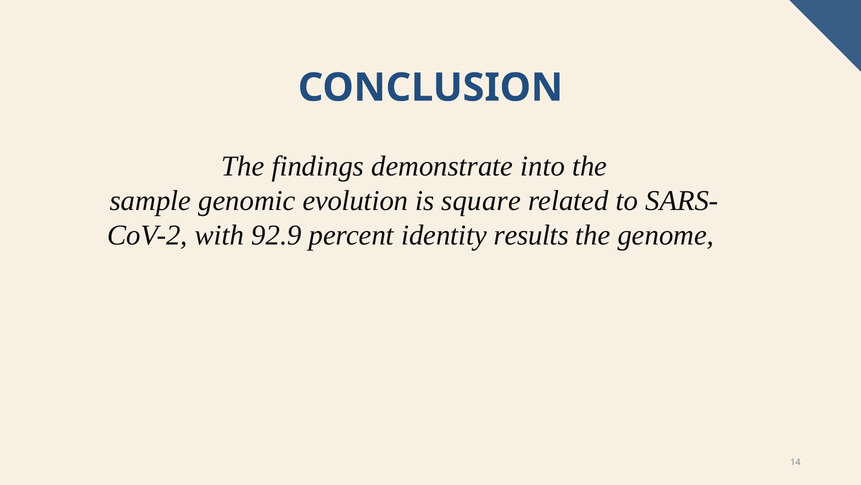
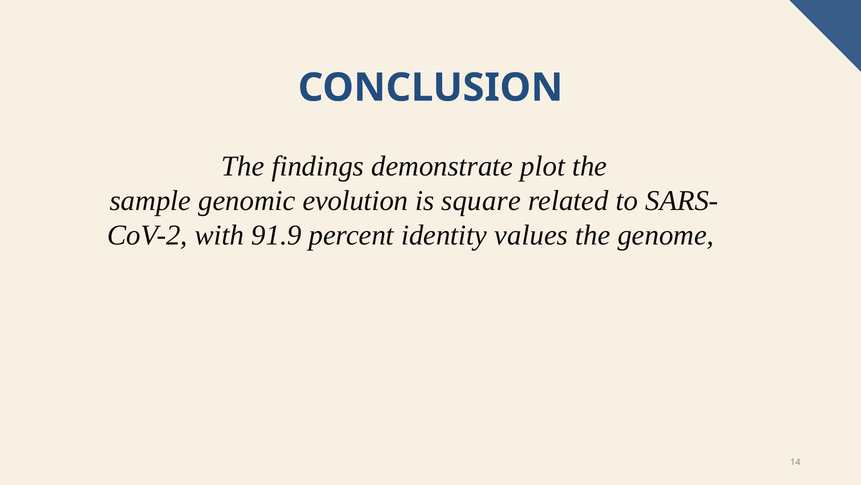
into: into -> plot (543, 166)
92.9: 92.9 -> 91.9 (277, 235)
results: results -> values (531, 235)
